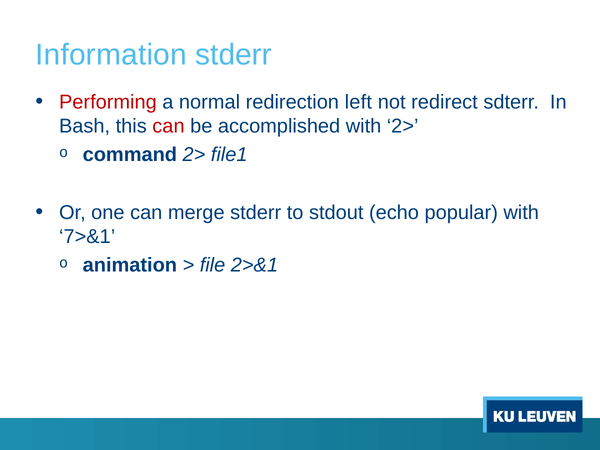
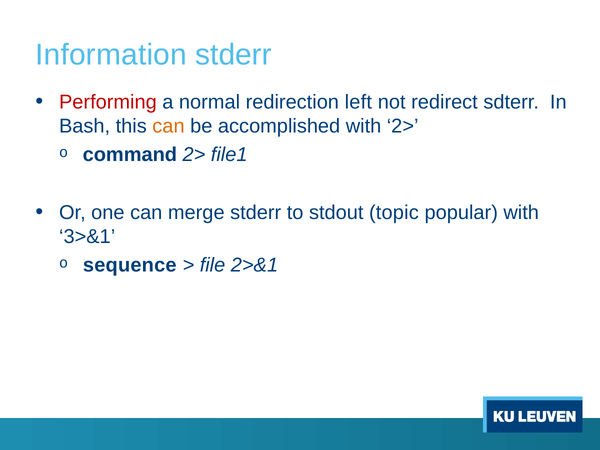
can colour: red -> orange (168, 126)
echo: echo -> topic (394, 213)
7>&1: 7>&1 -> 3>&1 (87, 237)
animation: animation -> sequence (130, 265)
